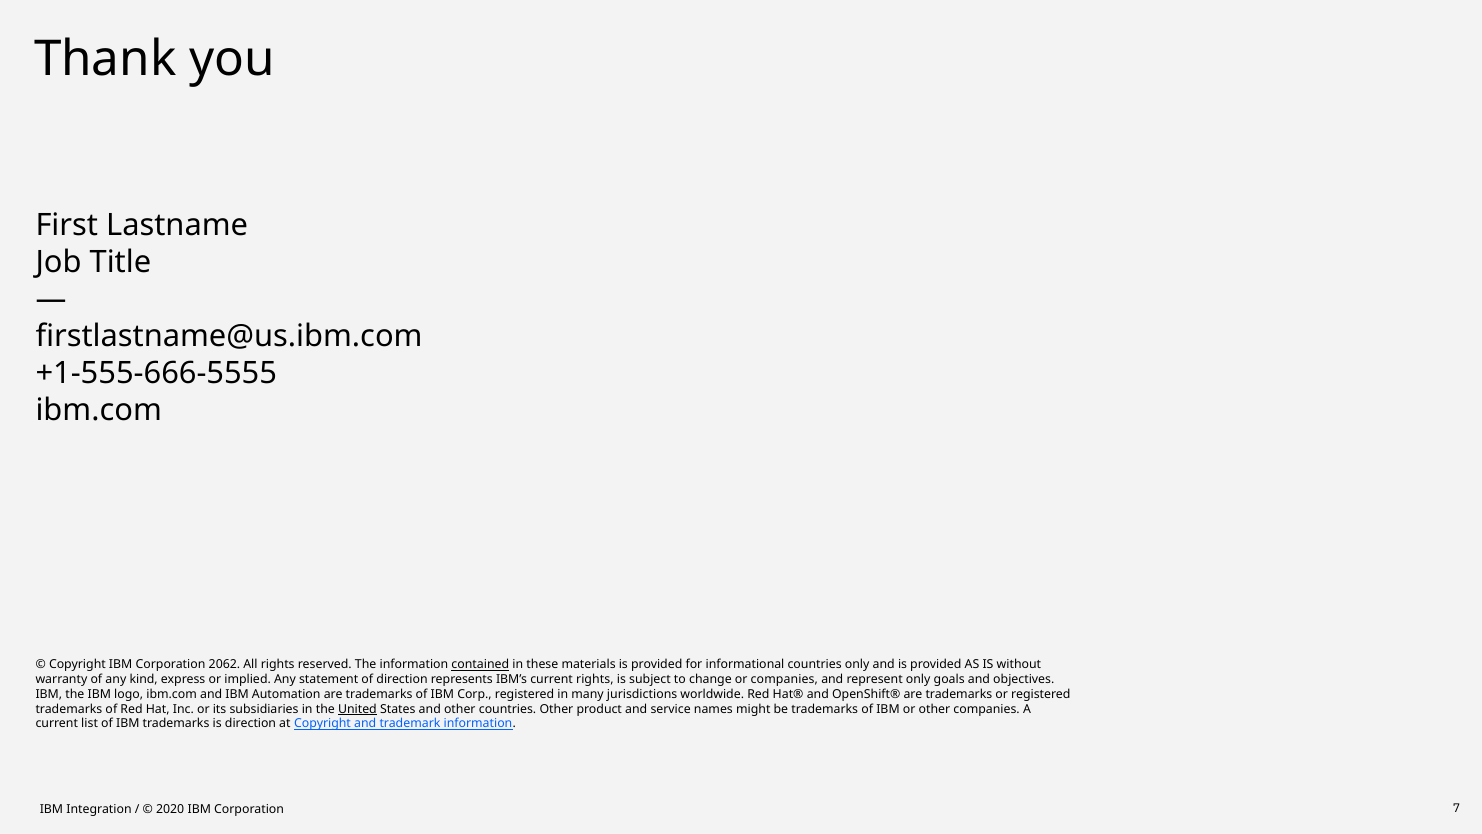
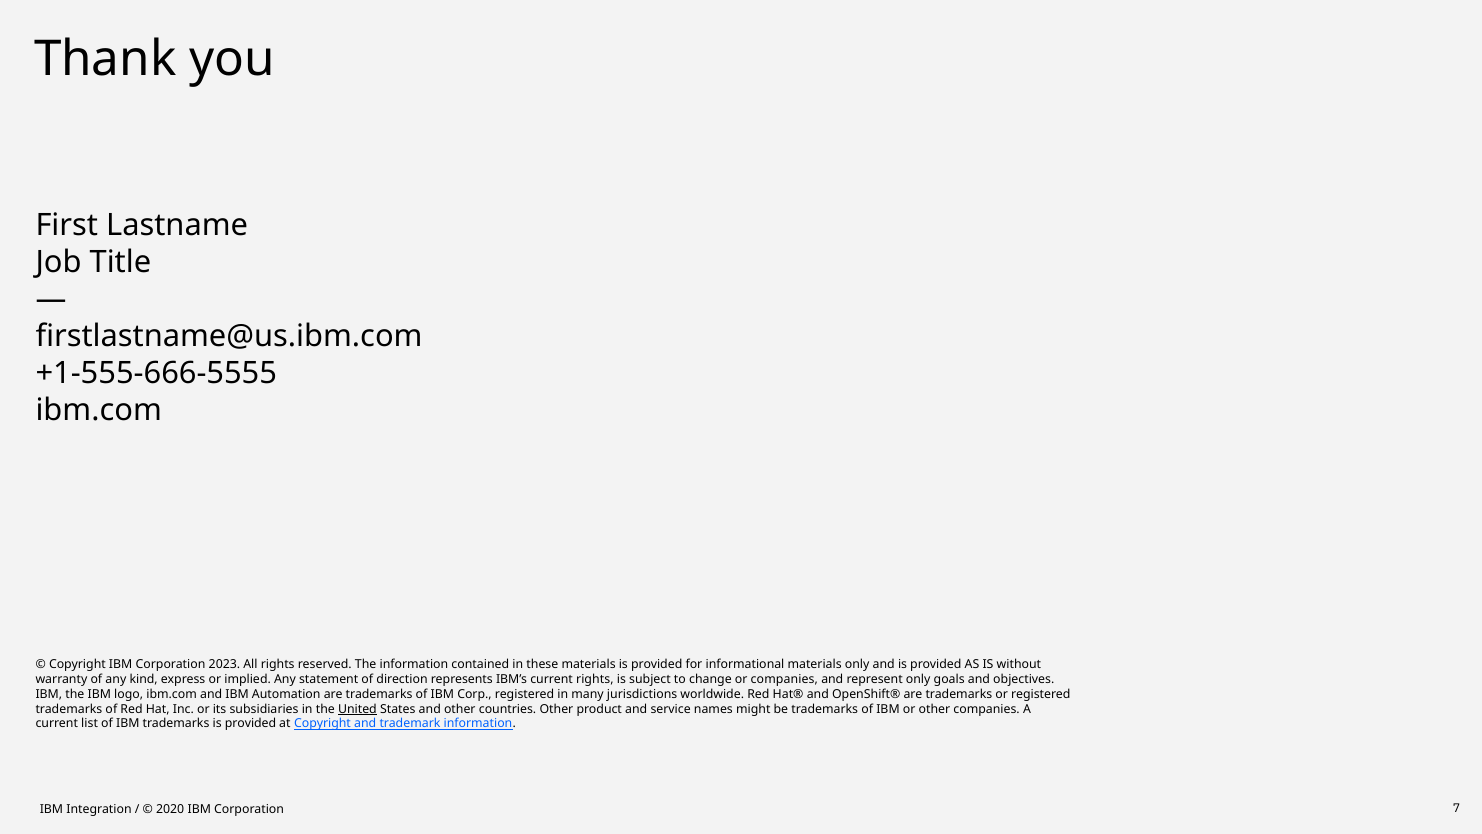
2062: 2062 -> 2023 (224, 665)
contained underline: present -> none (480, 665)
informational countries: countries -> materials (815, 665)
trademarks is direction: direction -> provided (251, 724)
